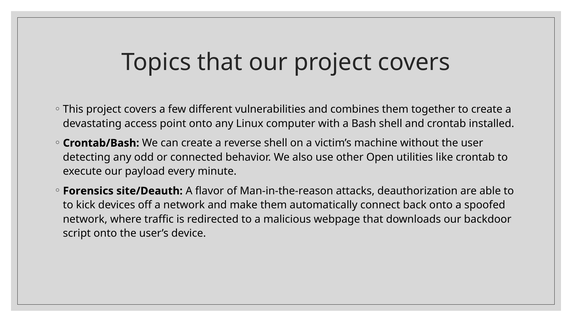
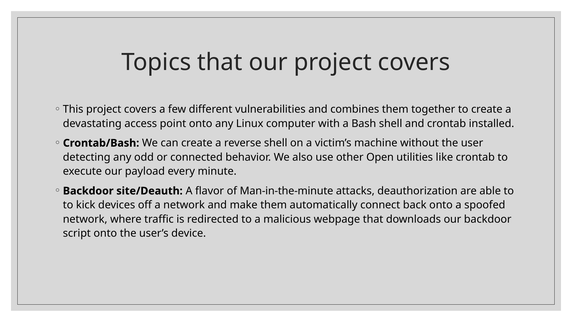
Forensics: Forensics -> Backdoor (88, 191)
Man-in-the-reason: Man-in-the-reason -> Man-in-the-minute (287, 191)
